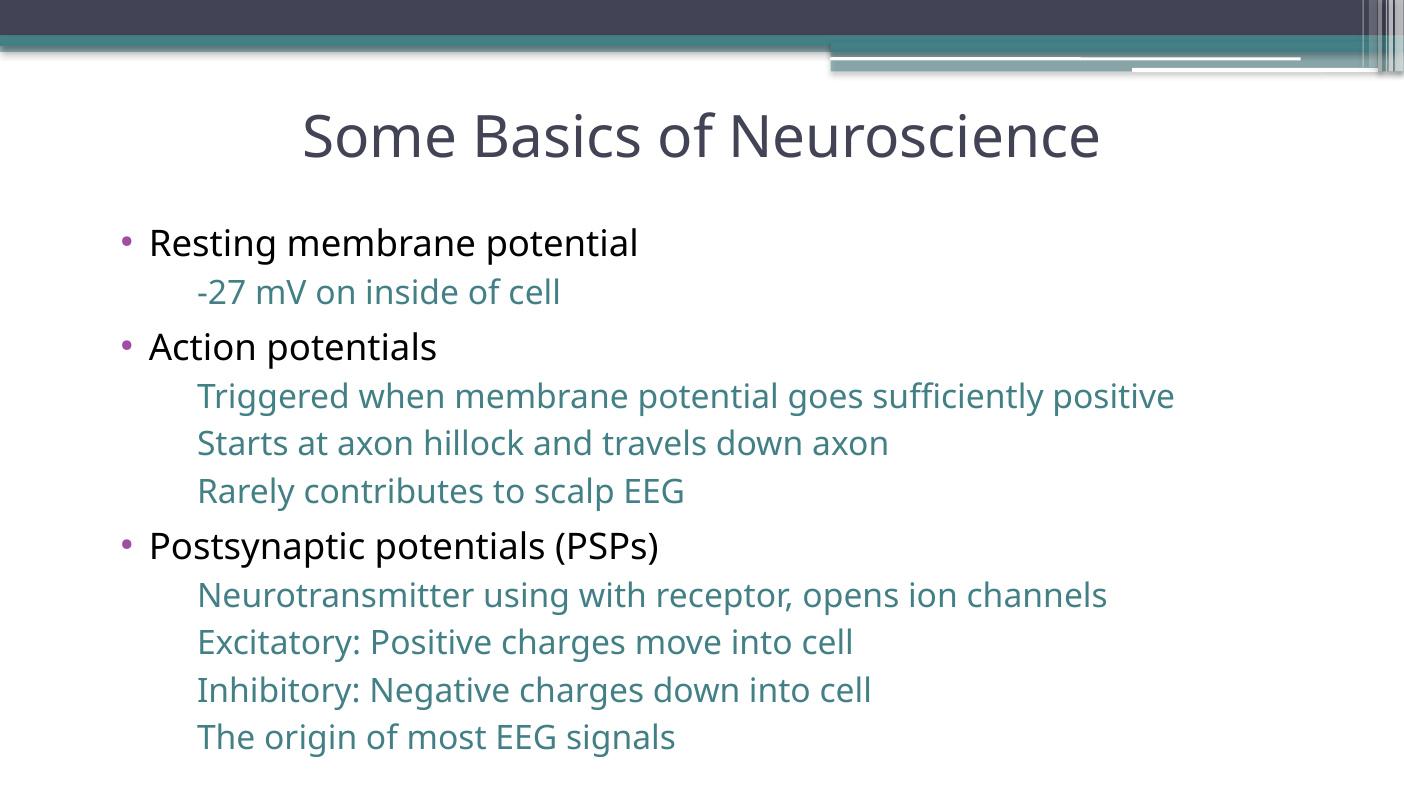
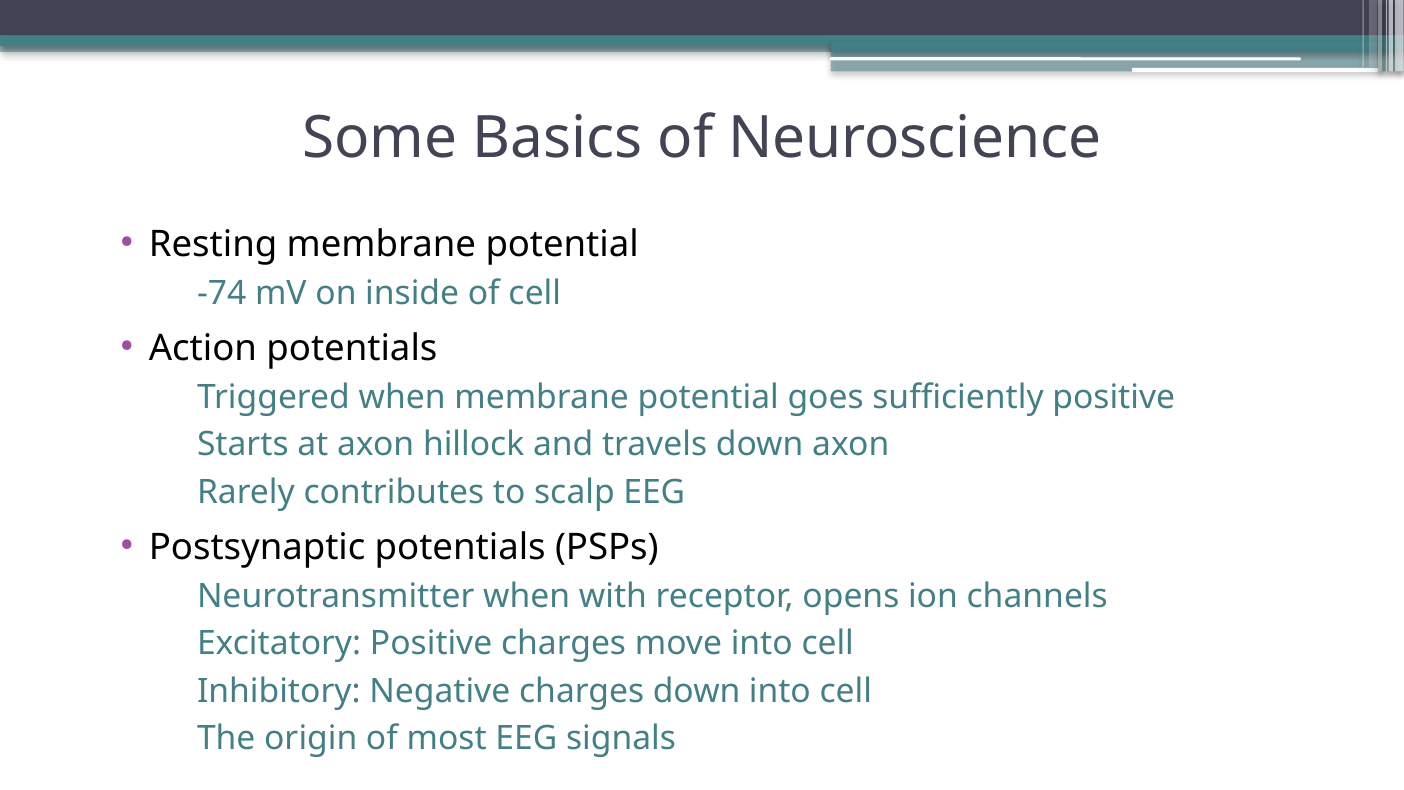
-27: -27 -> -74 (222, 293)
Neurotransmitter using: using -> when (527, 596)
